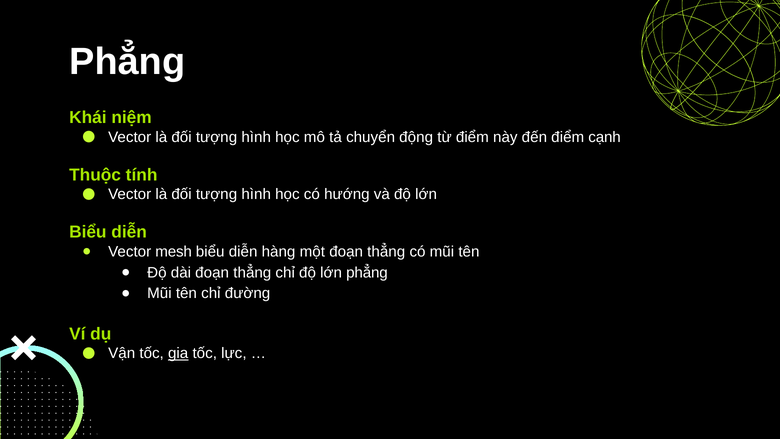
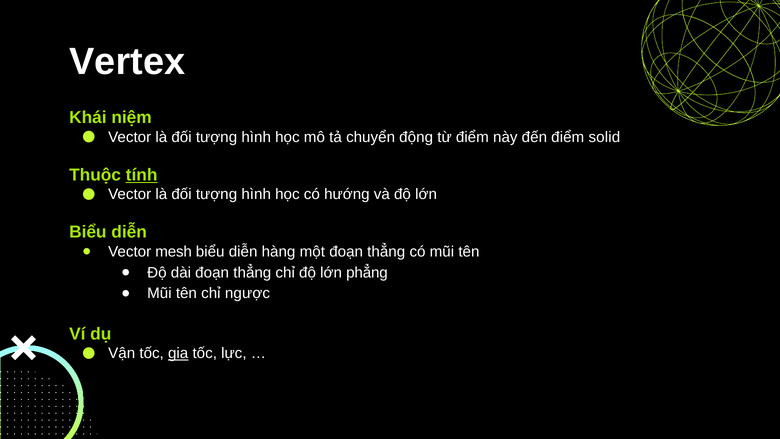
Phẳng: Phẳng -> Vertex (127, 61)
cạnh: cạnh -> solid (604, 137)
tính underline: none -> present (142, 175)
đường: đường -> ngược (247, 293)
